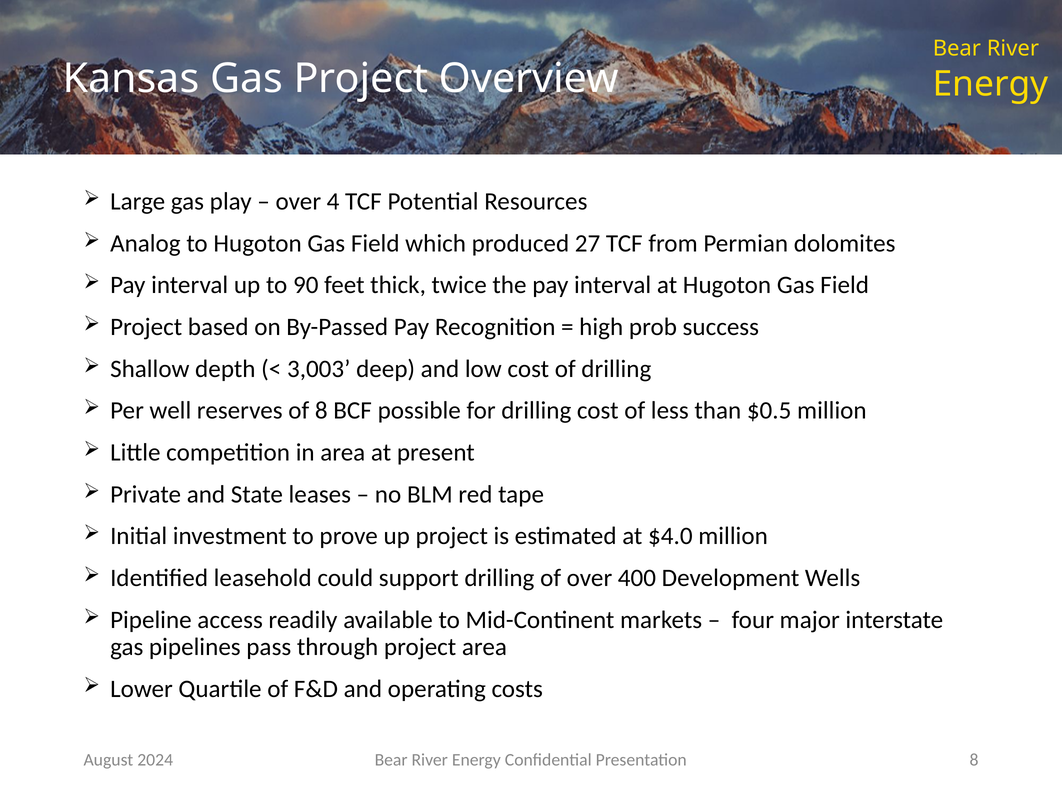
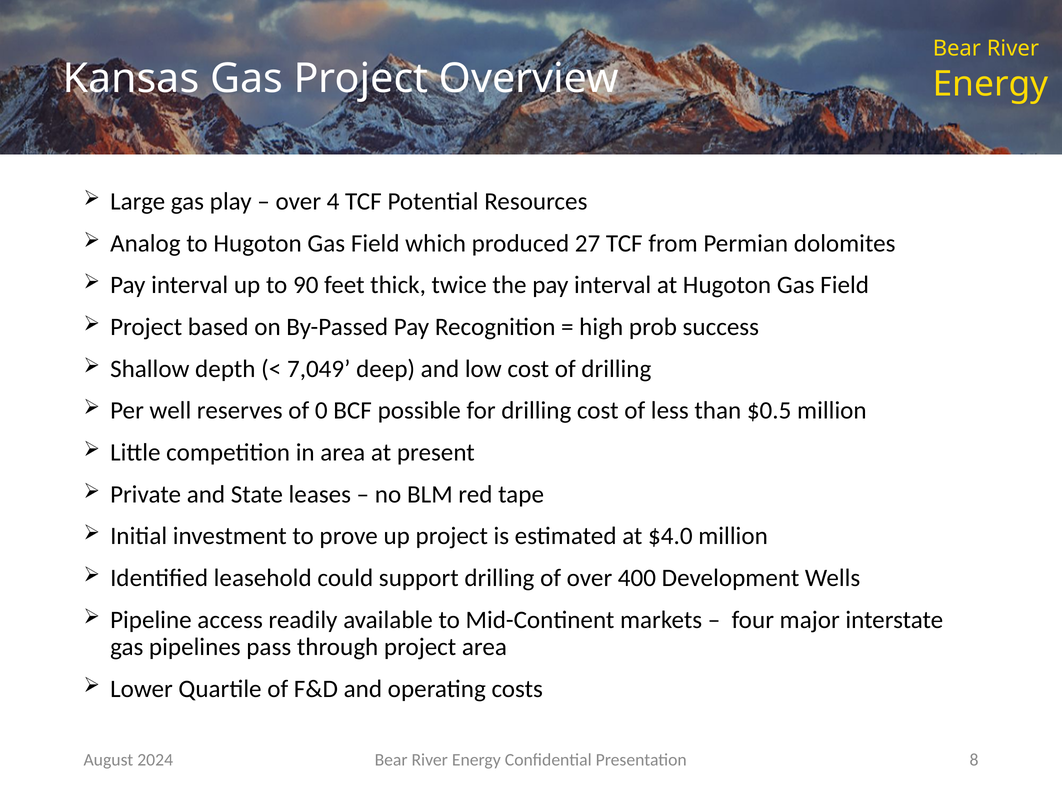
3,003: 3,003 -> 7,049 (319, 369)
of 8: 8 -> 0 (321, 411)
